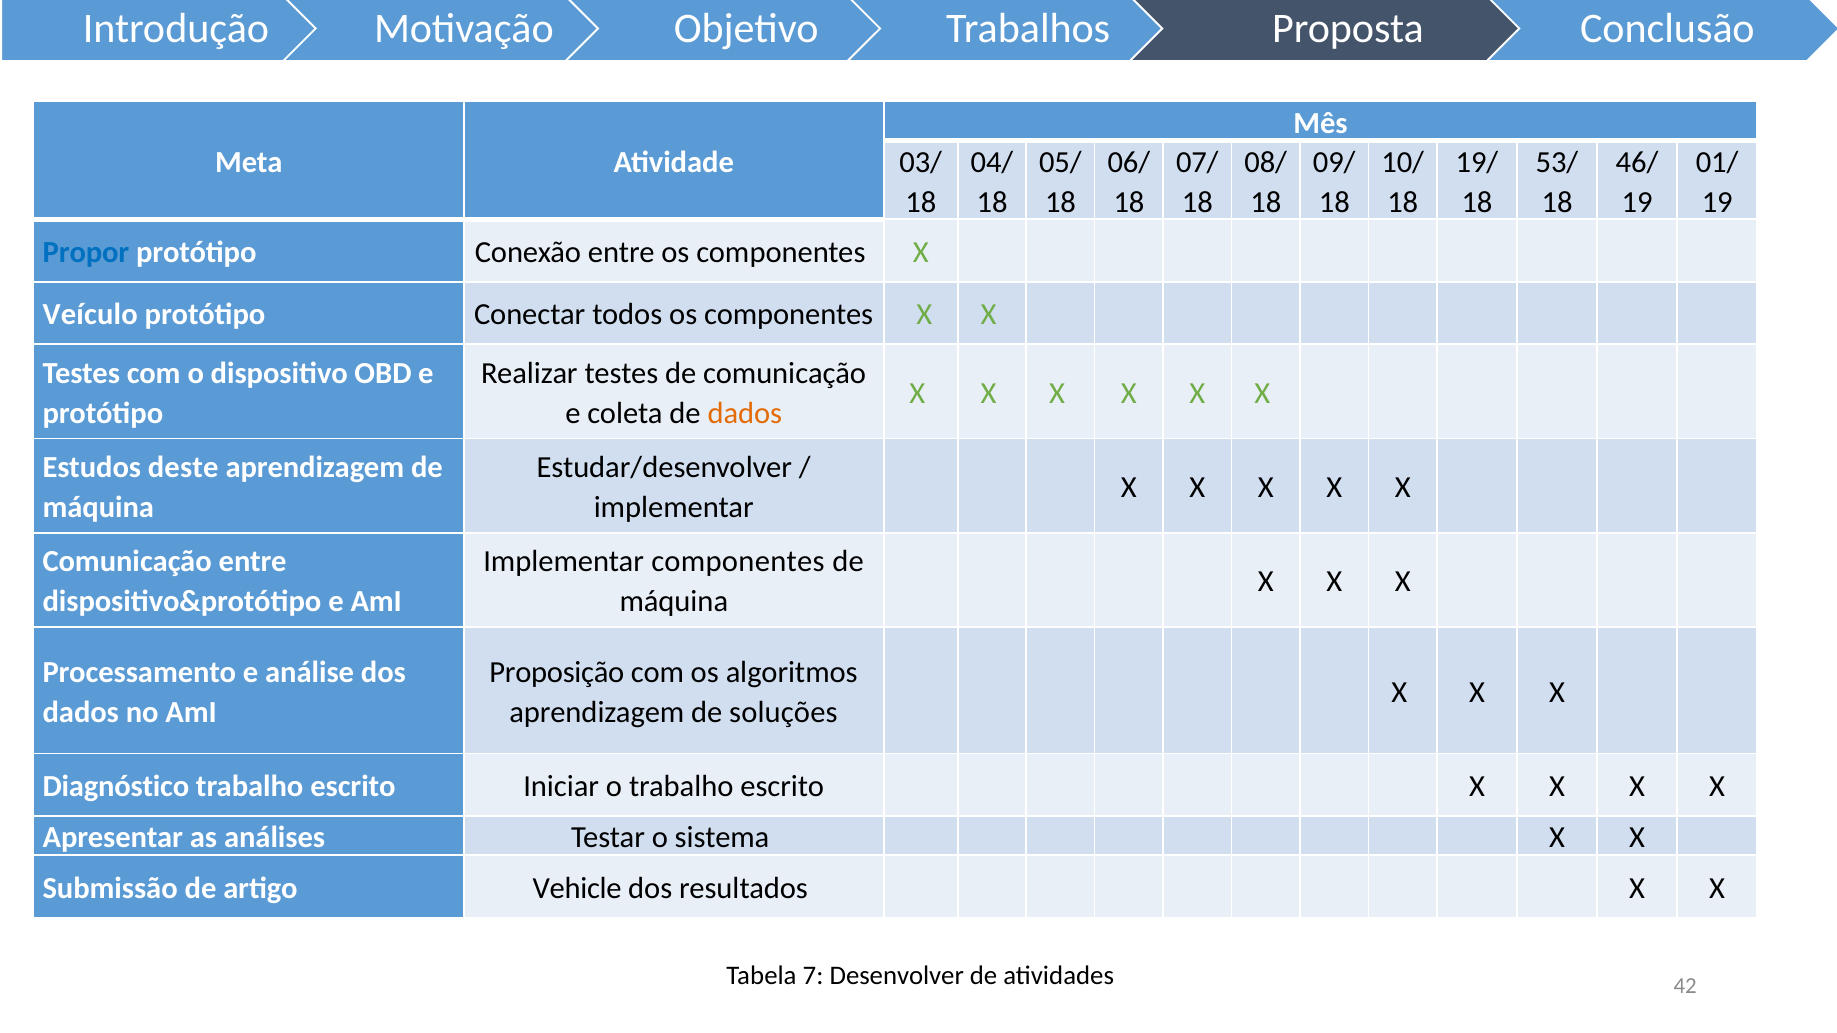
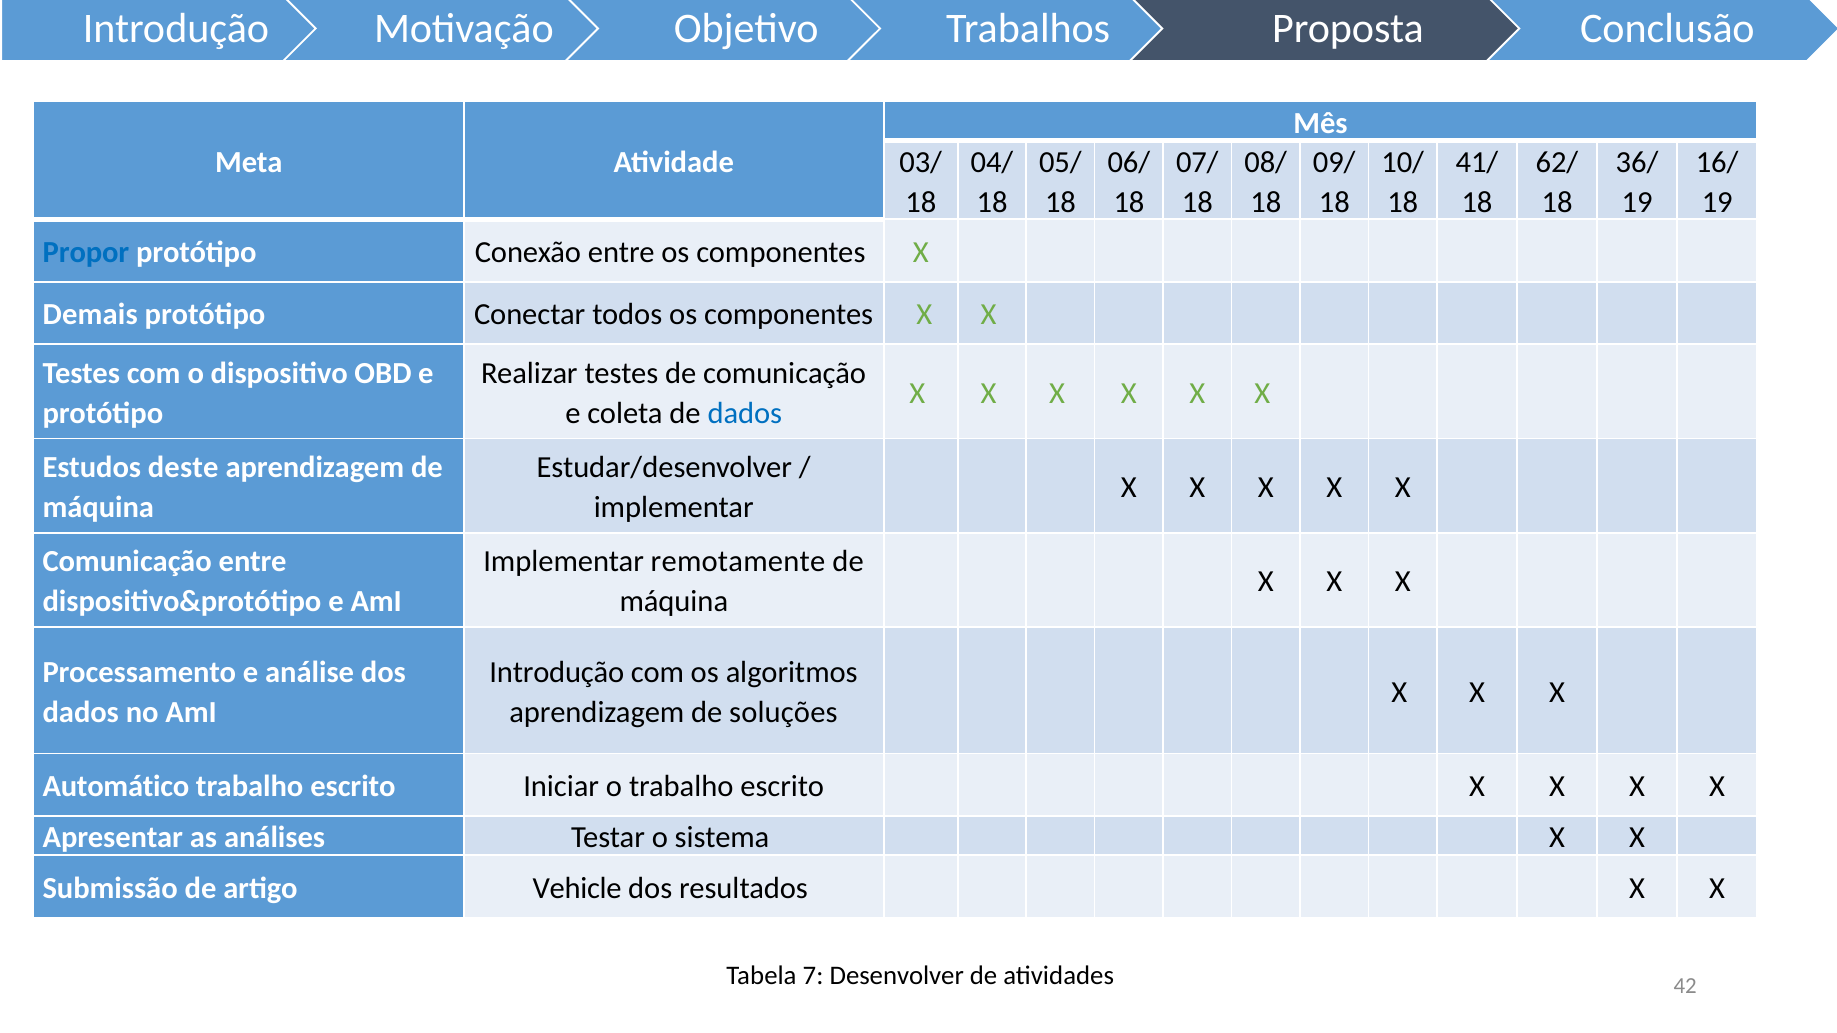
19/: 19/ -> 41/ (1477, 162)
53/: 53/ -> 62/ (1557, 162)
46/: 46/ -> 36/ (1637, 162)
01/: 01/ -> 16/ (1717, 162)
Veículo: Veículo -> Demais (90, 315)
dados colour: orange -> blue (745, 413)
Implementar componentes: componentes -> remotamente (738, 562)
Proposição: Proposição -> Introdução (557, 672)
Diagnóstico: Diagnóstico -> Automático (116, 786)
